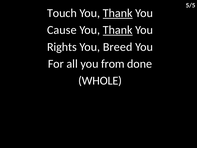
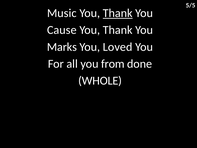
Touch: Touch -> Music (62, 13)
Thank underline: present -> none (118, 30)
Rights: Rights -> Marks (62, 47)
Breed: Breed -> Loved (118, 47)
